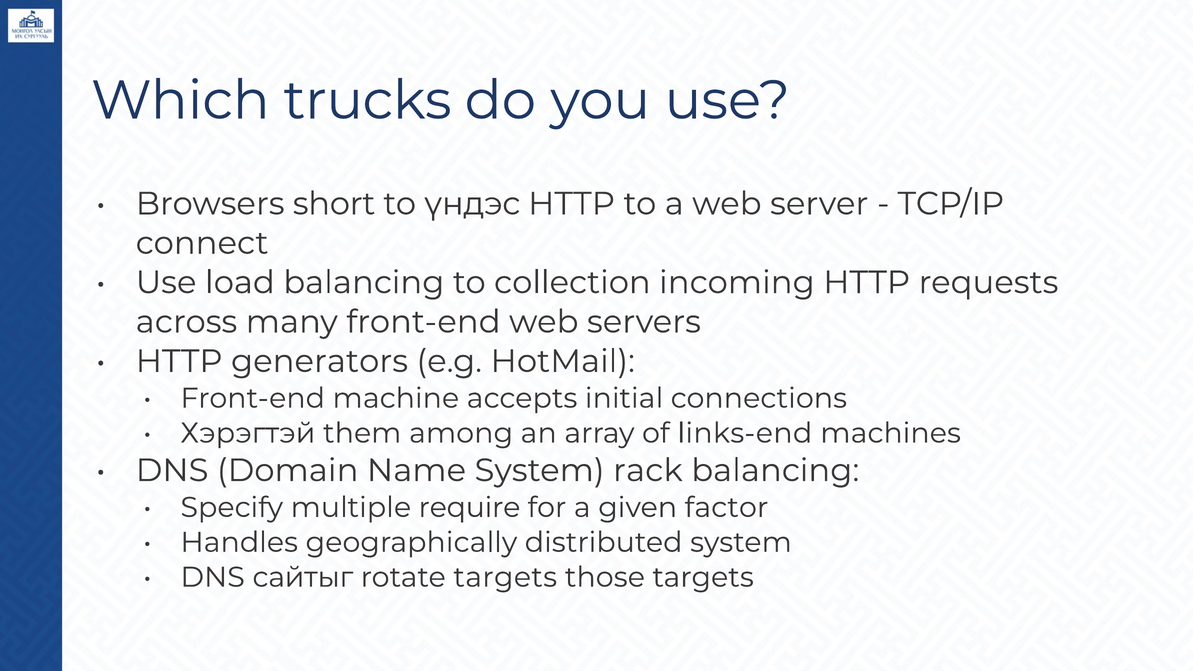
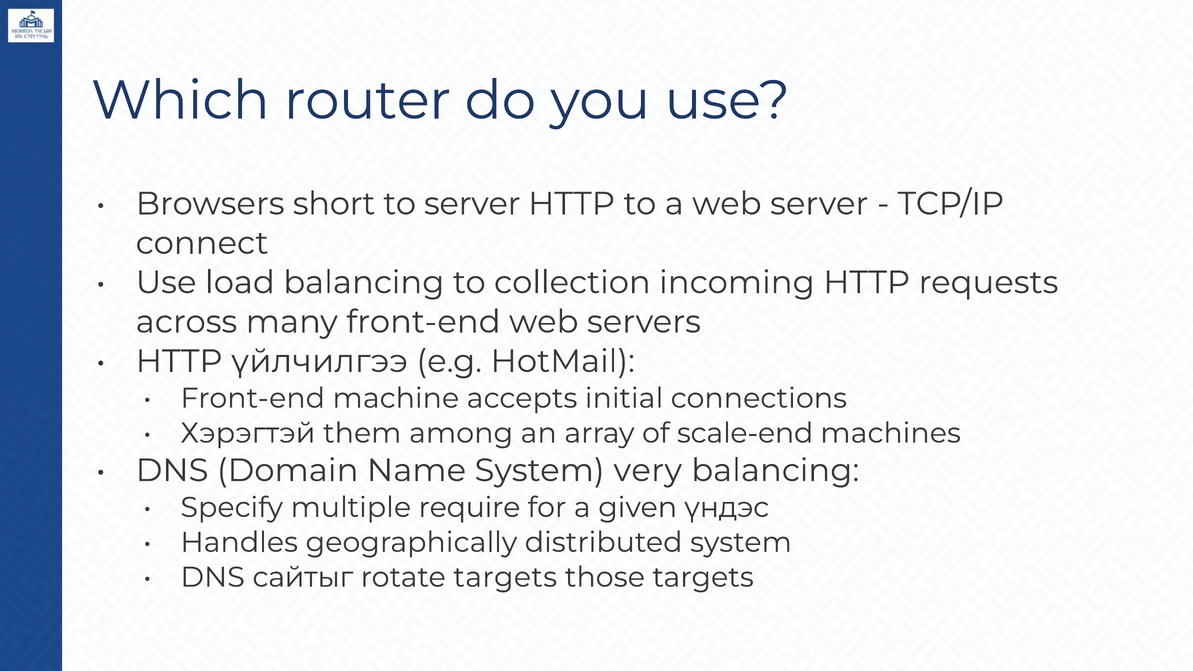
trucks: trucks -> router (367, 100)
to үндэс: үндэс -> server (472, 204)
generators: generators -> үйлчилгээ (319, 361)
links-end: links-end -> scale-end (745, 433)
rack: rack -> very (648, 470)
factor: factor -> үндэс (727, 508)
